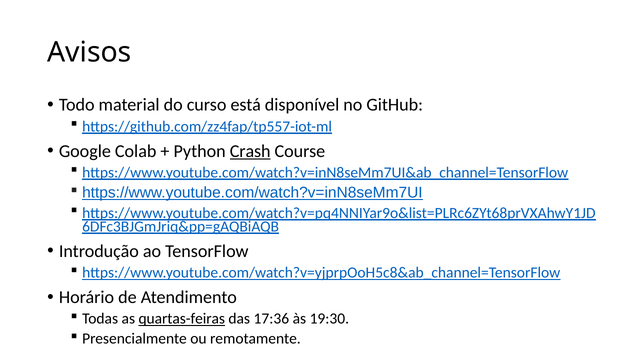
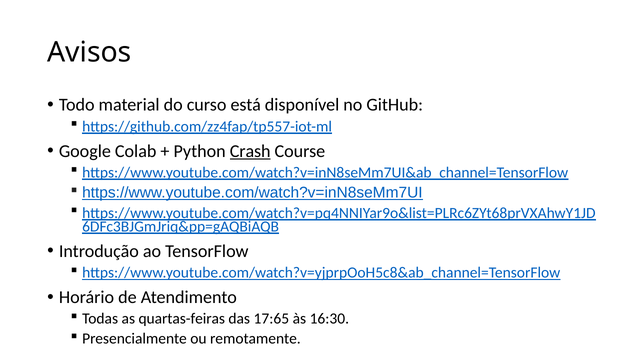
quartas-feiras underline: present -> none (182, 319)
17:36: 17:36 -> 17:65 (271, 319)
19:30: 19:30 -> 16:30 (329, 319)
